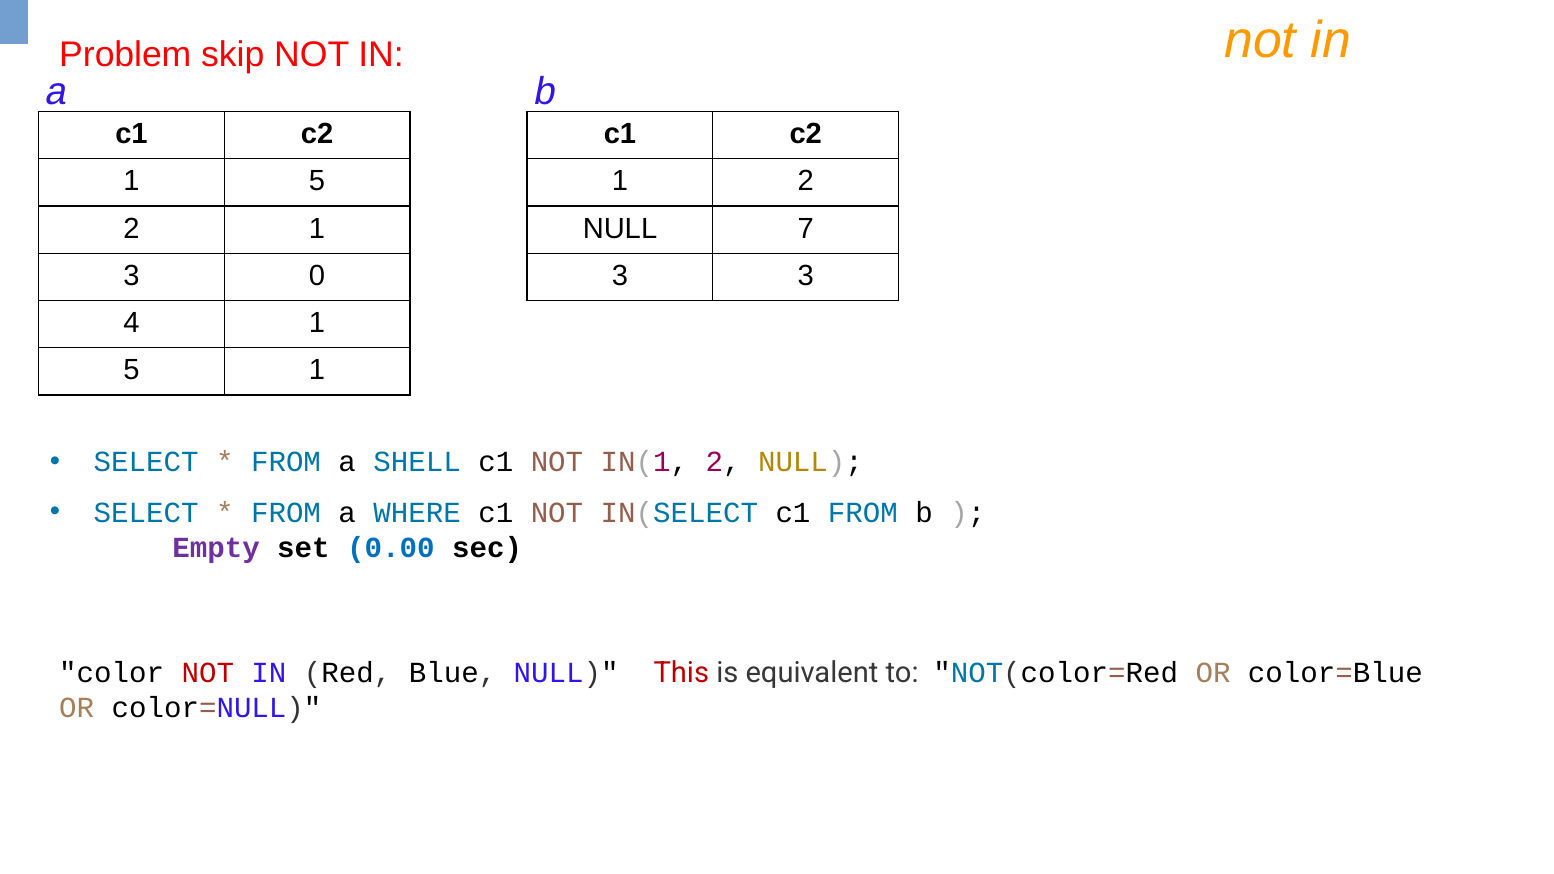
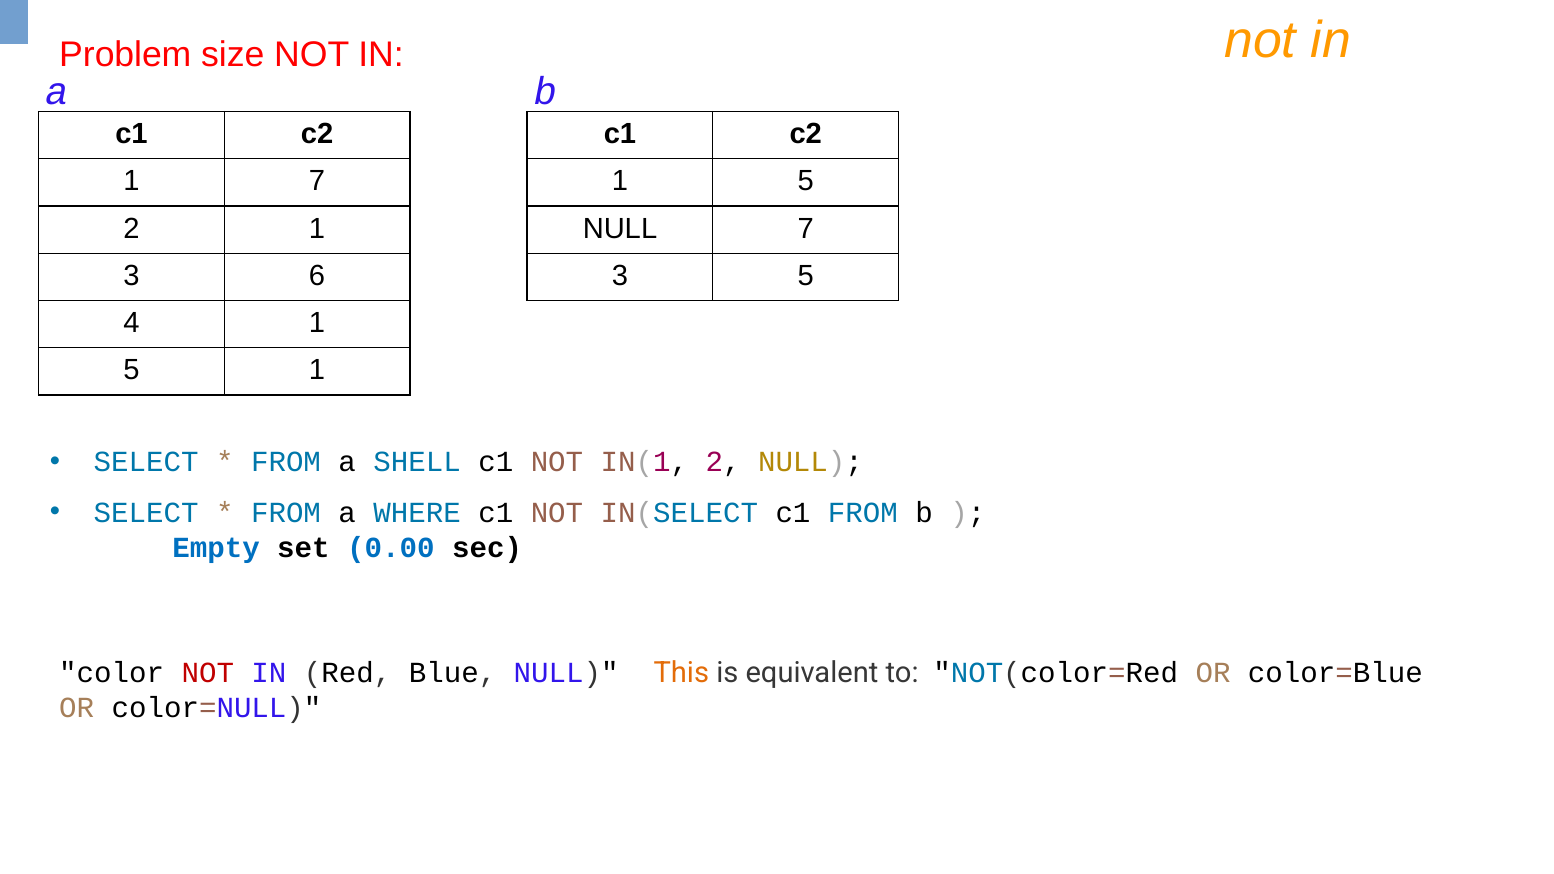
skip: skip -> size (233, 55)
5: 5 -> 7 (317, 181)
2: 2 -> 5 (806, 181)
0: 0 -> 6 (317, 276)
3 3: 3 -> 5 (806, 276)
Empty colour: purple -> blue (216, 548)
This colour: red -> orange (681, 673)
